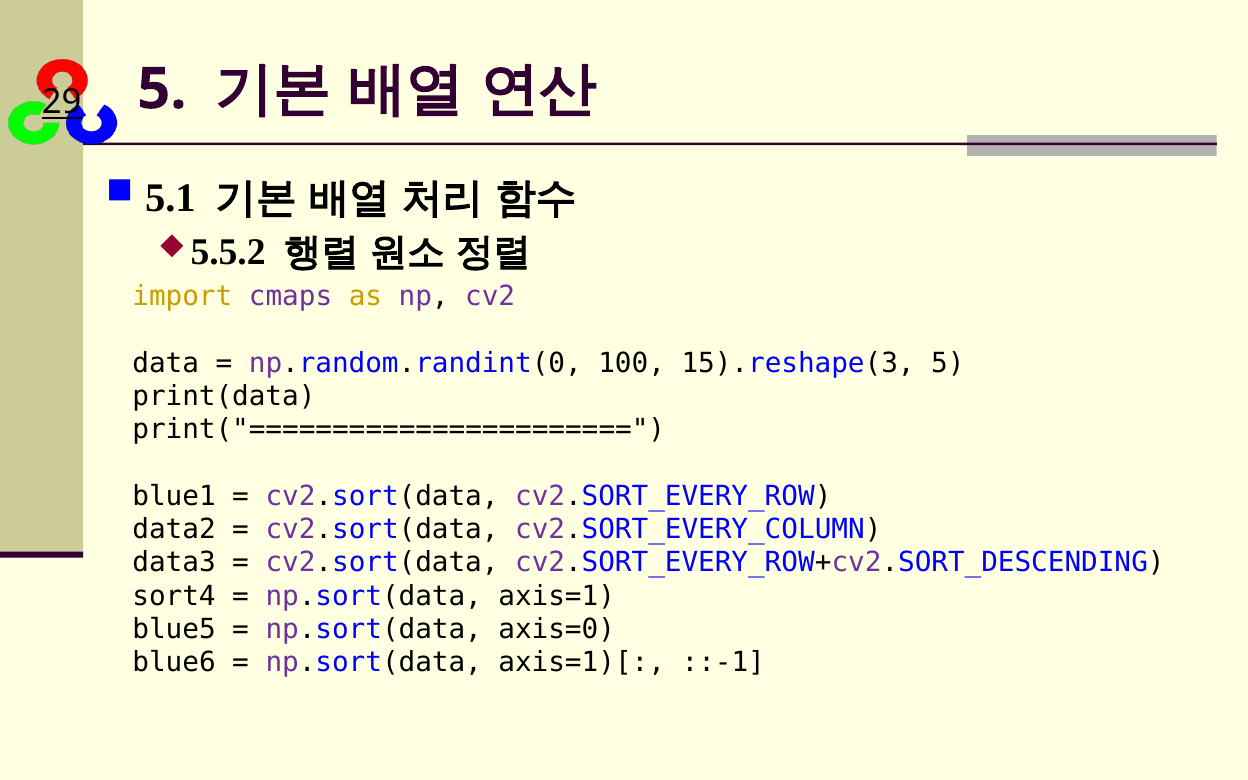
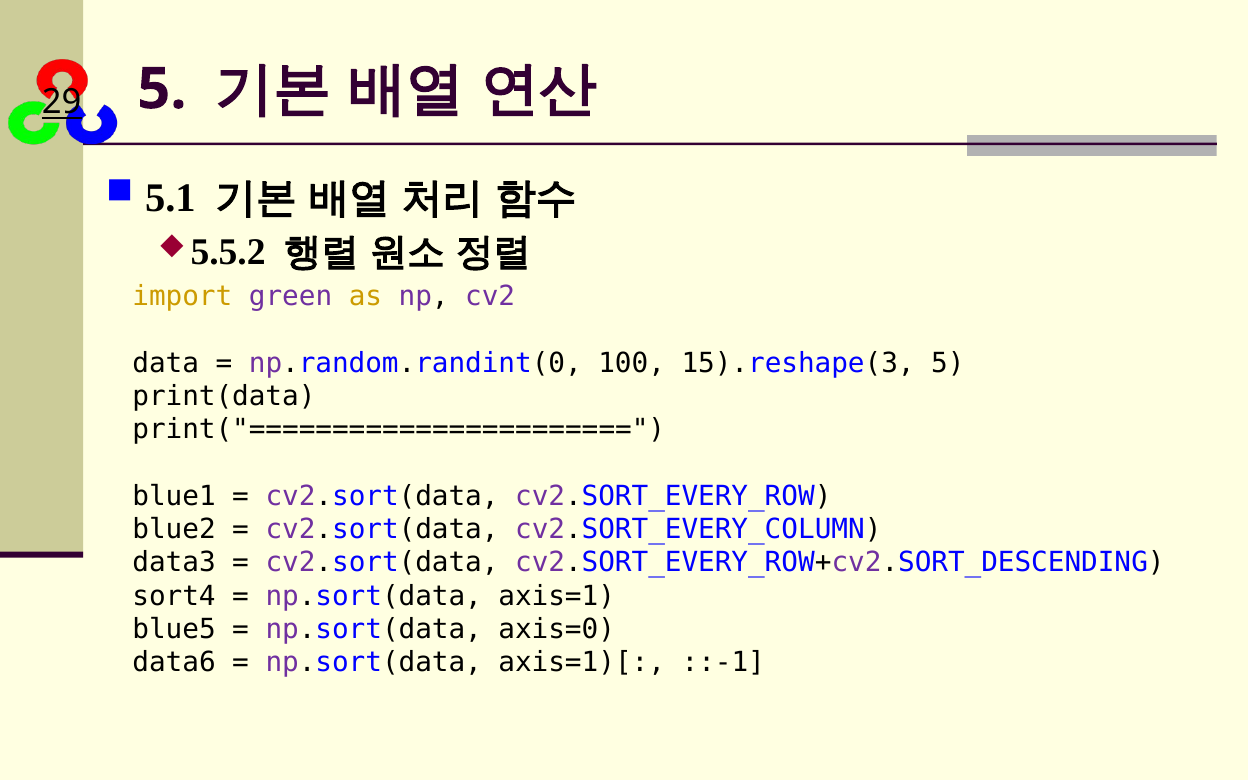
cmaps: cmaps -> green (291, 297)
data2: data2 -> blue2 (174, 530)
blue6: blue6 -> data6 (174, 663)
